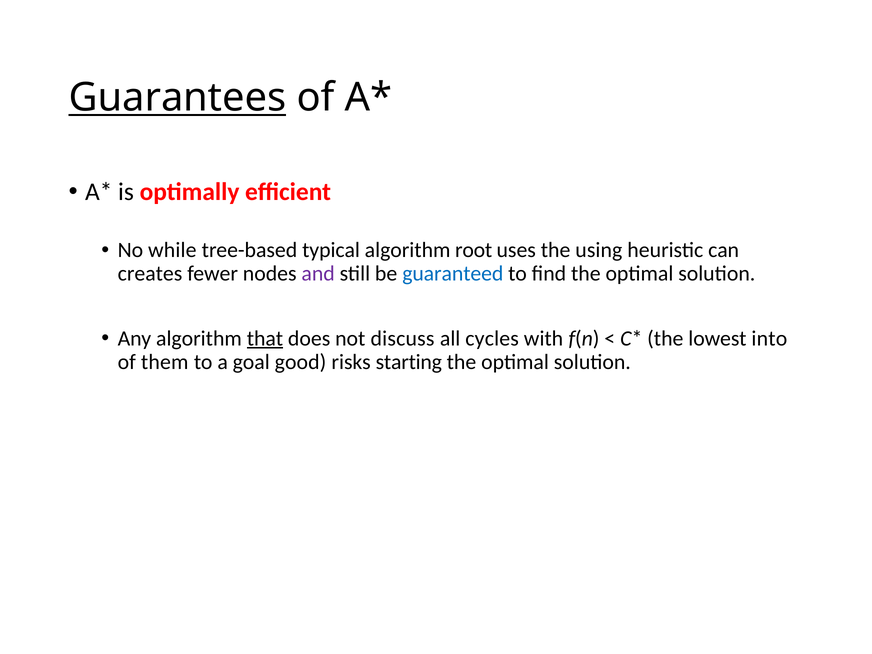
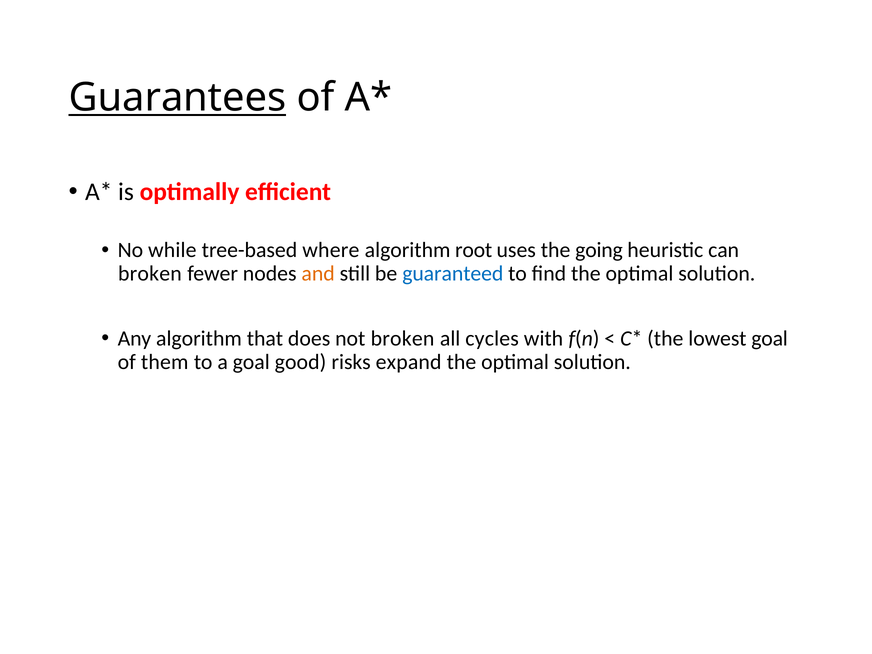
typical: typical -> where (331, 250)
using: using -> going (599, 250)
creates: creates -> broken (150, 274)
and colour: purple -> orange (318, 274)
that underline: present -> none (265, 338)
not discuss: discuss -> broken (403, 338)
lowest into: into -> goal (770, 338)
starting: starting -> expand (409, 362)
